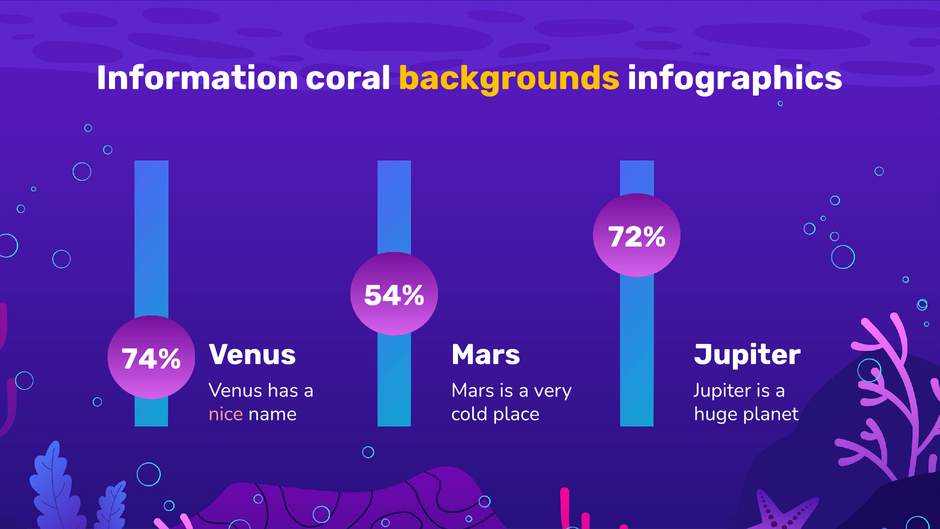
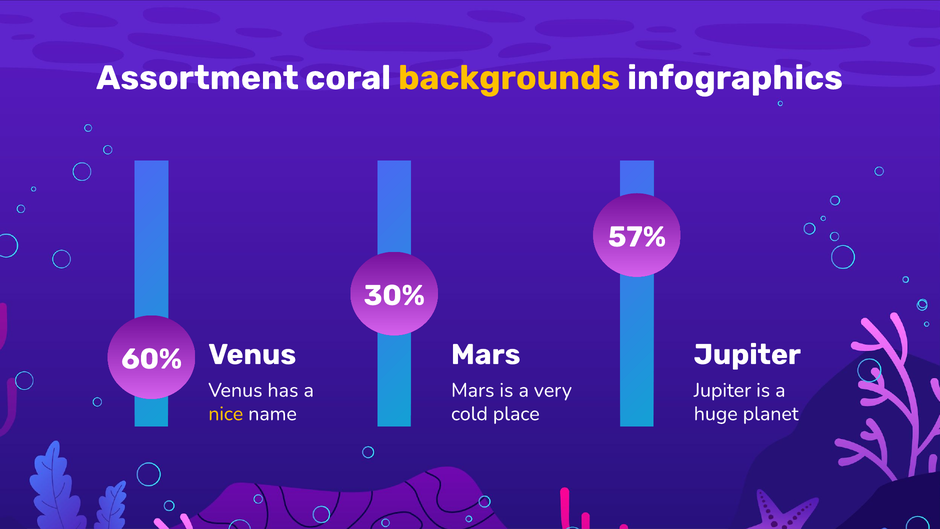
Information: Information -> Assortment (197, 78)
72%: 72% -> 57% (637, 237)
54%: 54% -> 30% (394, 295)
74%: 74% -> 60% (152, 359)
nice colour: pink -> yellow (226, 414)
